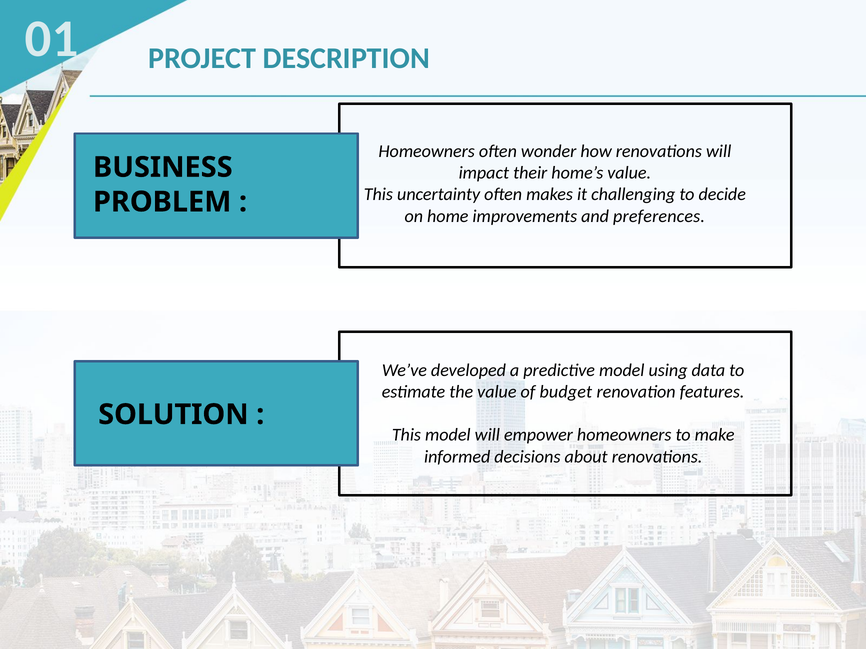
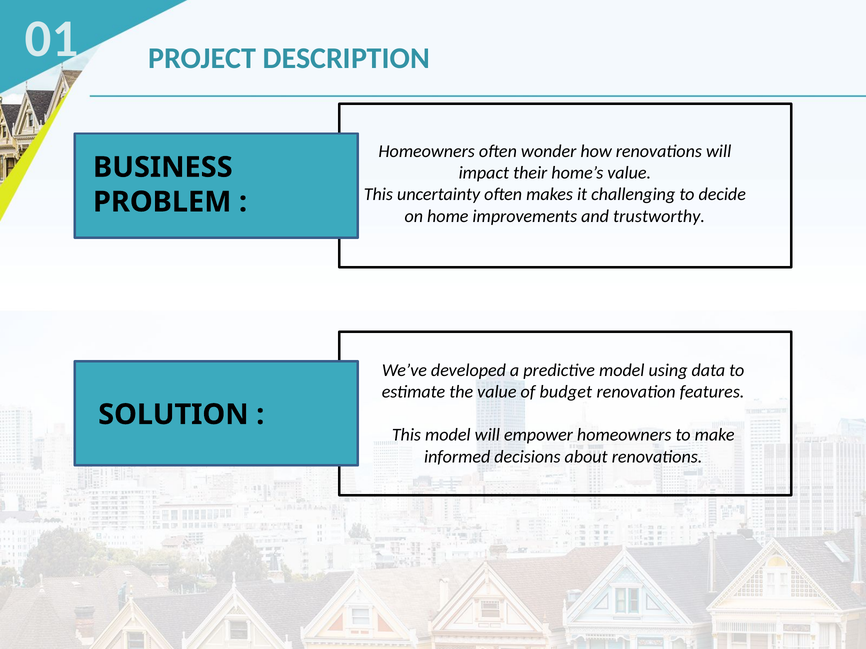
preferences: preferences -> trustworthy (659, 216)
